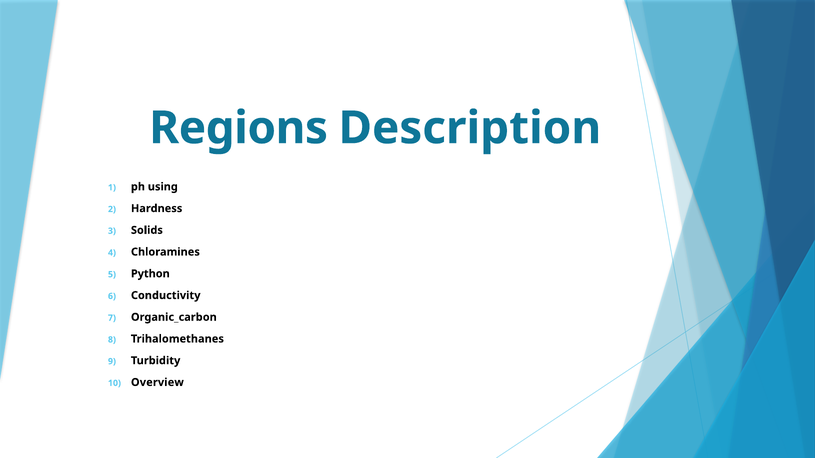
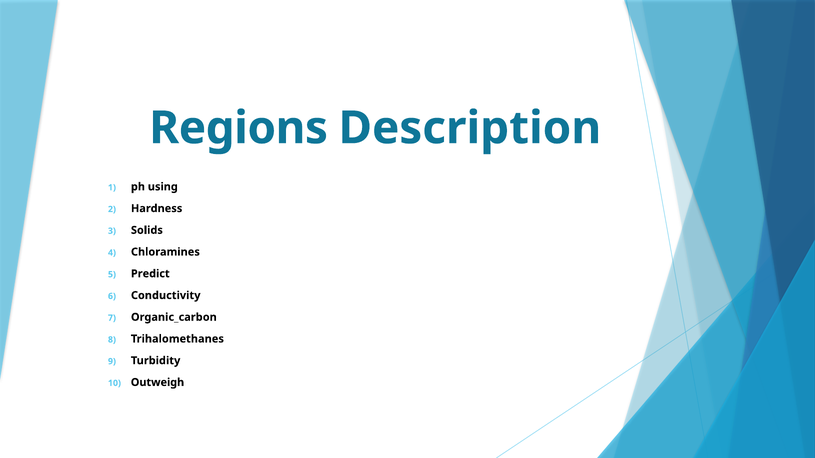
Python: Python -> Predict (150, 274)
Overview: Overview -> Outweigh (157, 383)
